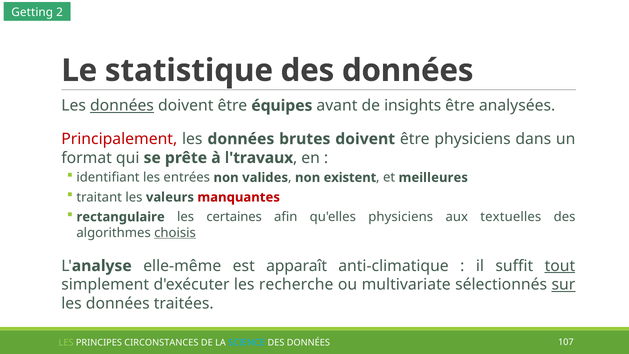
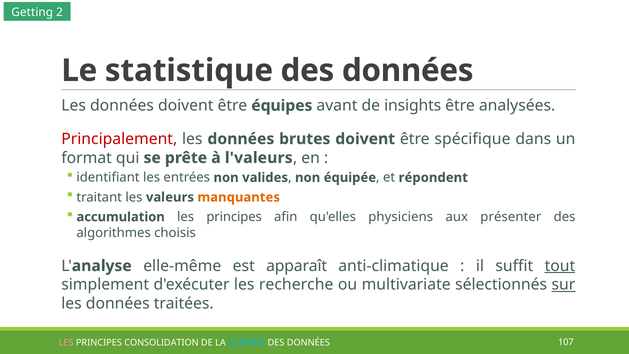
données underline: present -> none (122, 106)
être physiciens: physiciens -> spécifique (472, 139)
l'travaux: l'travaux -> l'valeurs (259, 158)
existent: existent -> équipée (350, 177)
meilleures: meilleures -> répondent (433, 177)
manquantes colour: red -> orange (239, 197)
rectangulaire: rectangulaire -> accumulation (121, 217)
certaines: certaines -> principes (234, 217)
textuelles: textuelles -> présenter (511, 217)
choisis underline: present -> none (175, 233)
LES colour: light green -> pink (66, 343)
CIRCONSTANCES: CIRCONSTANCES -> CONSOLIDATION (161, 343)
